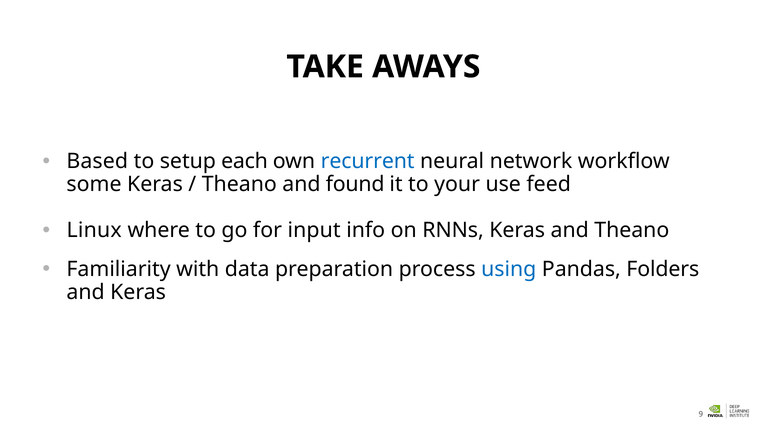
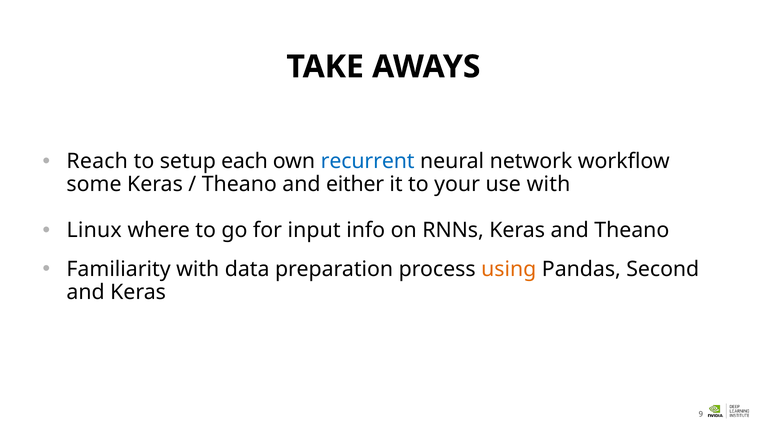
Based: Based -> Reach (97, 162)
found: found -> either (355, 185)
use feed: feed -> with (549, 185)
using colour: blue -> orange (509, 270)
Folders: Folders -> Second (663, 270)
